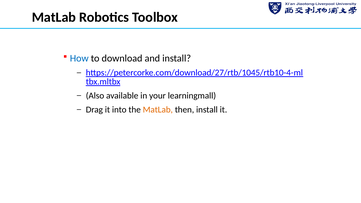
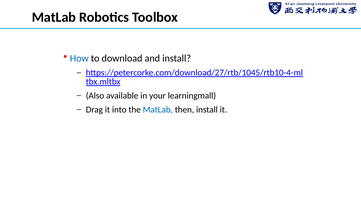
MatLab colour: orange -> blue (158, 110)
